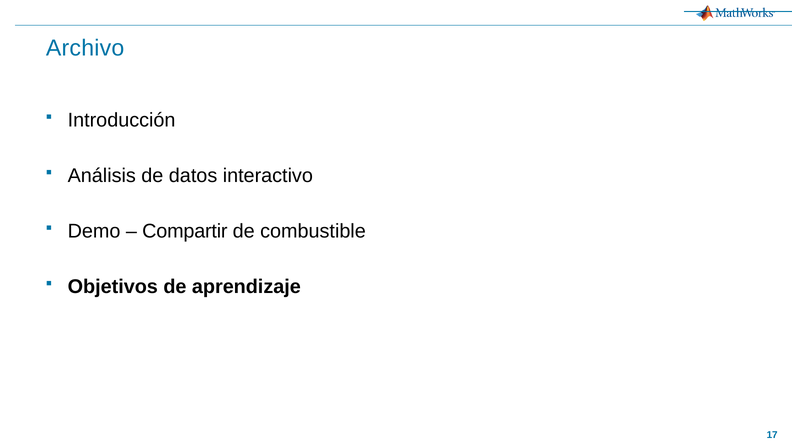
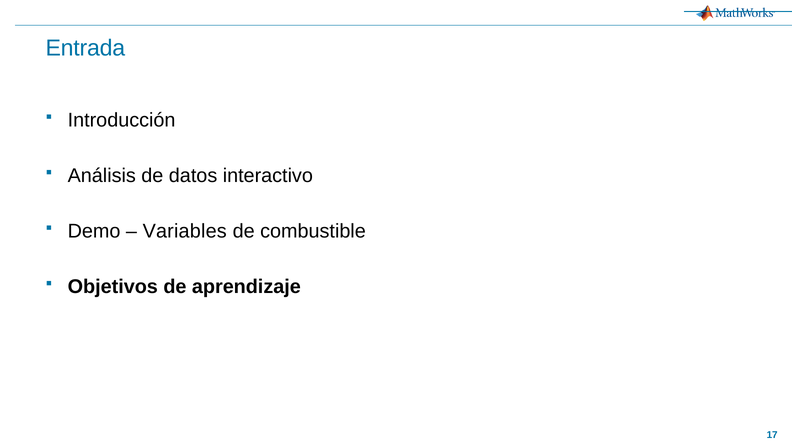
Archivo: Archivo -> Entrada (85, 48)
Compartir: Compartir -> Variables (185, 231)
